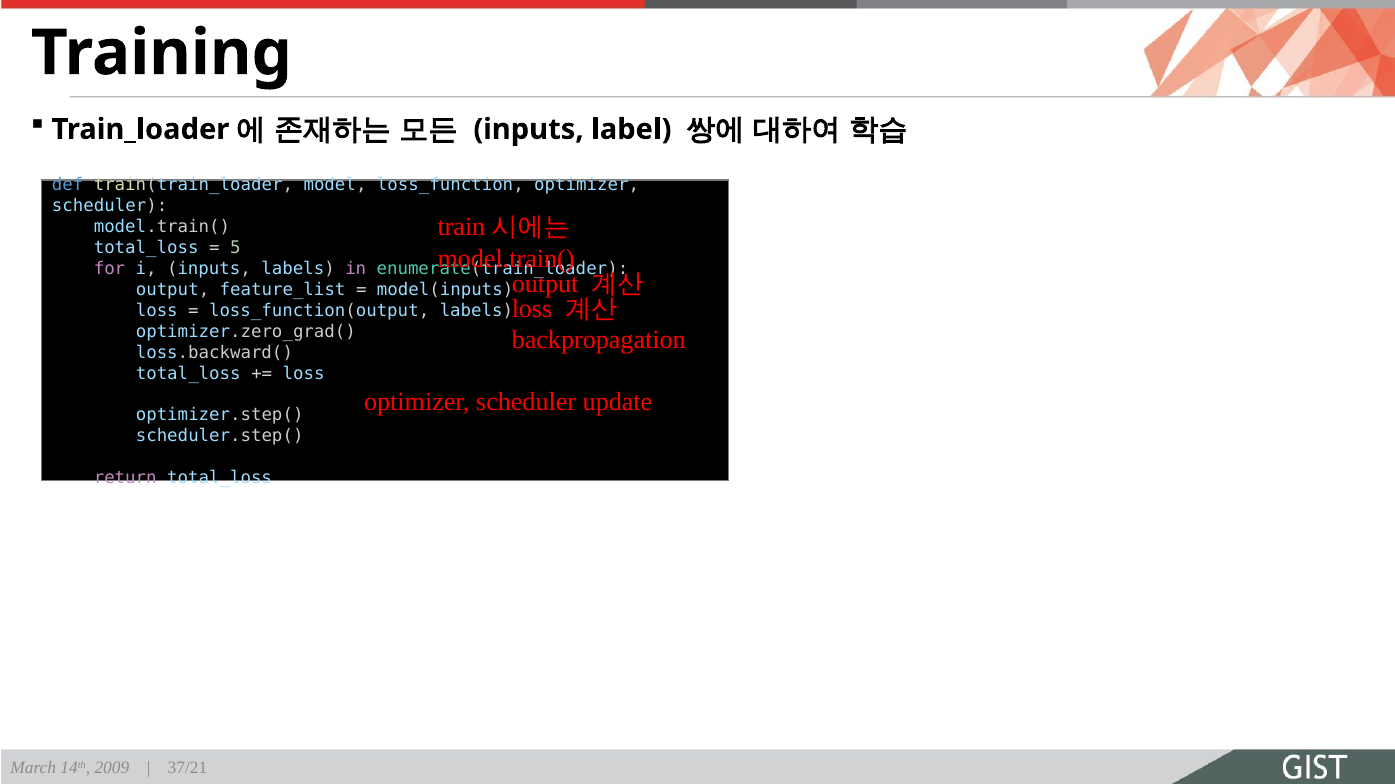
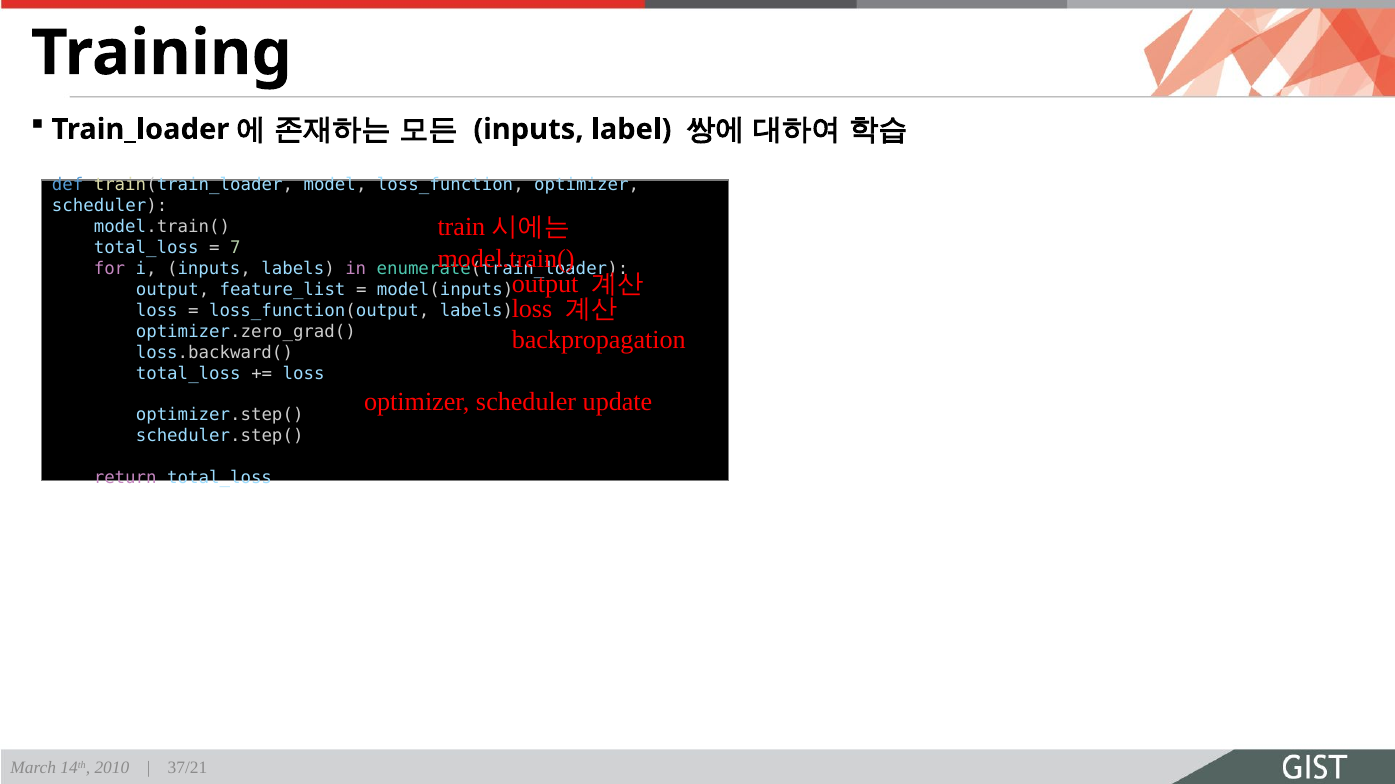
5: 5 -> 7 (235, 248)
2009: 2009 -> 2010 (112, 769)
